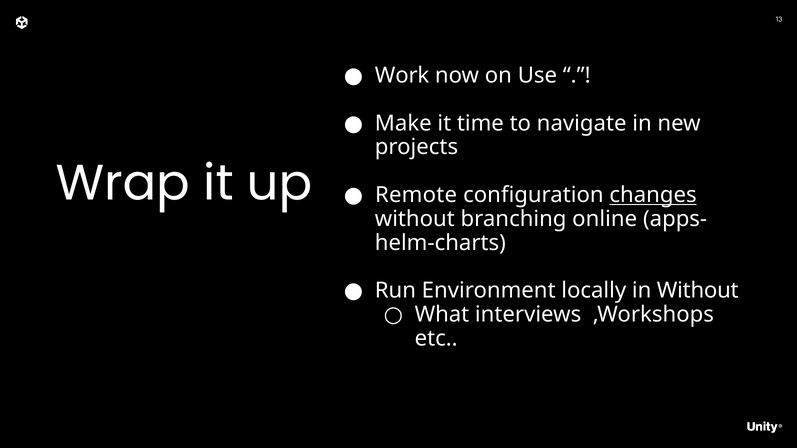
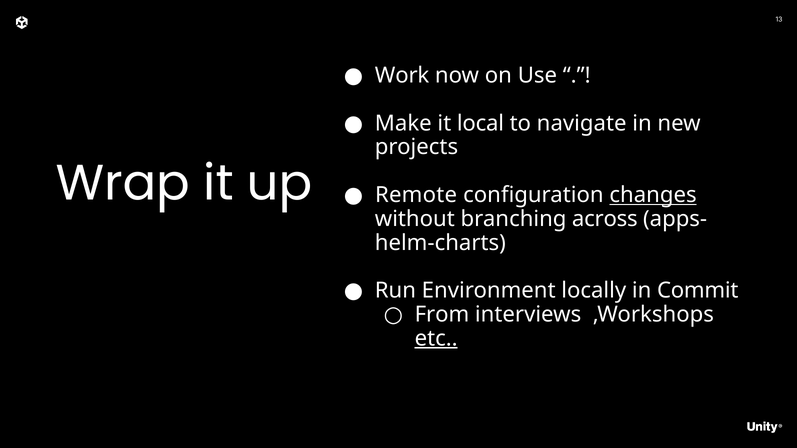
time: time -> local (480, 123)
online: online -> across (605, 219)
in Without: Without -> Commit (698, 291)
What: What -> From (442, 315)
etc underline: none -> present (436, 339)
